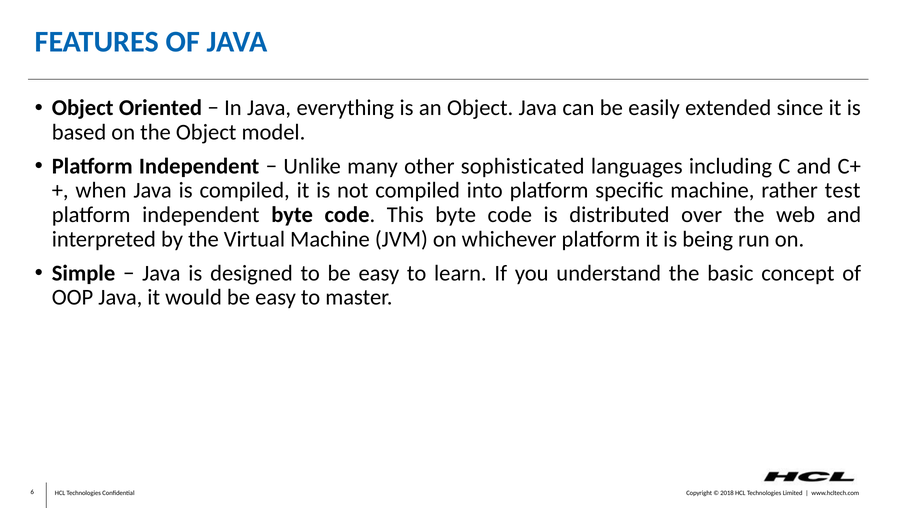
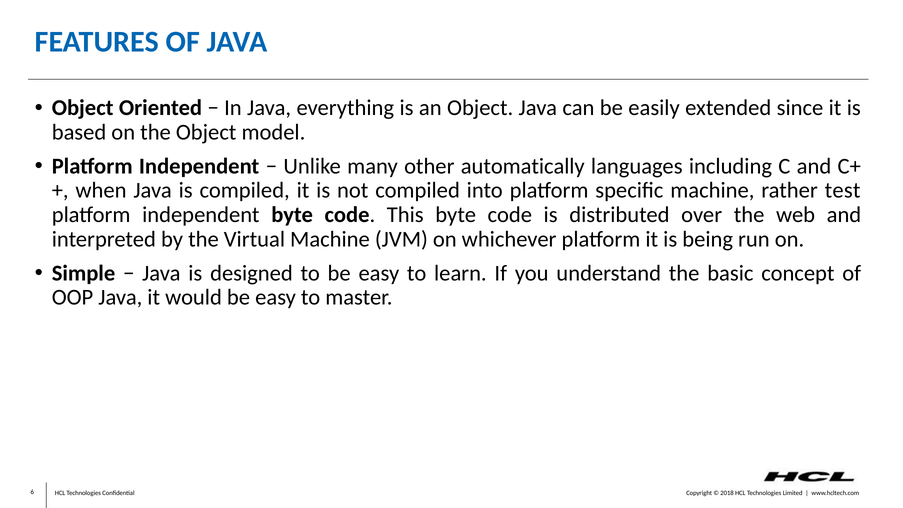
sophisticated: sophisticated -> automatically (523, 166)
